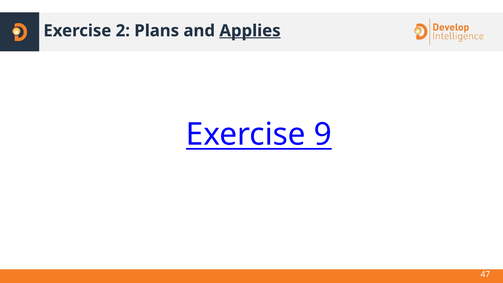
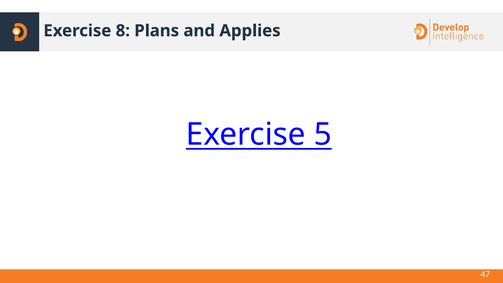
2: 2 -> 8 (123, 31)
Applies underline: present -> none (250, 31)
9: 9 -> 5 (323, 135)
